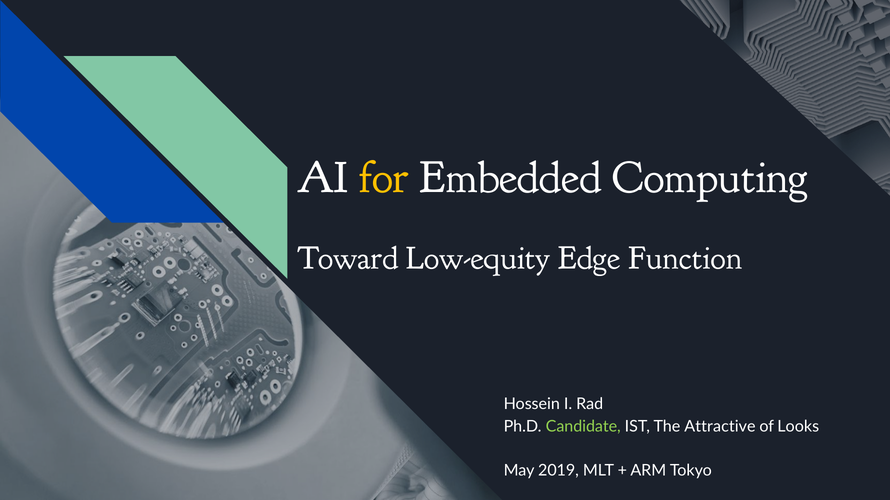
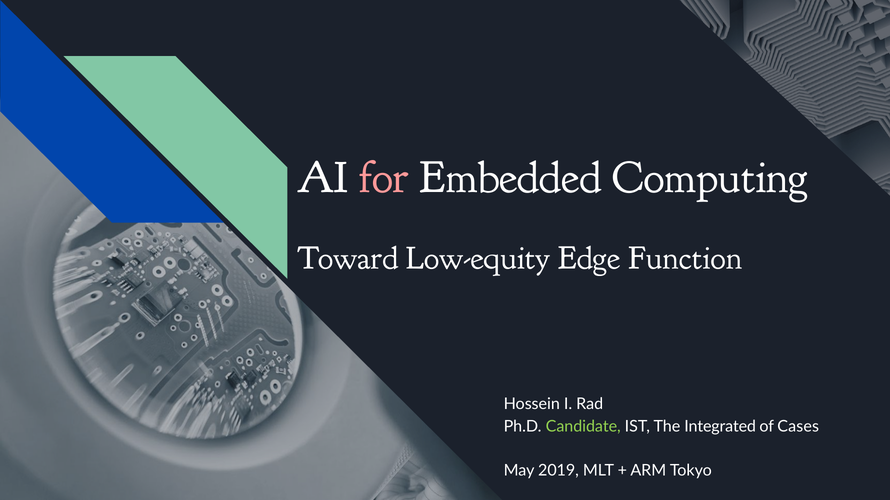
for colour: yellow -> pink (384, 178)
Attractive: Attractive -> Integrated (720, 427)
Looks: Looks -> Cases (798, 427)
